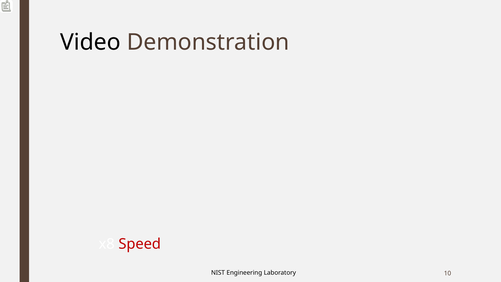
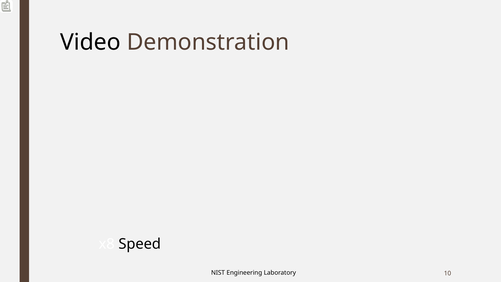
Speed colour: red -> black (140, 244)
